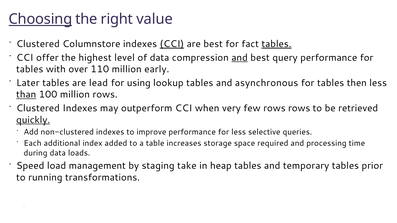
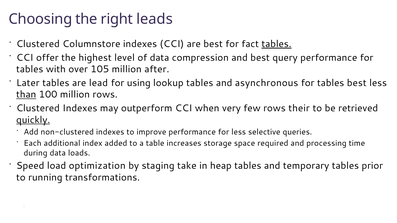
Choosing underline: present -> none (40, 19)
value: value -> leads (155, 19)
CCI underline: present -> none (172, 44)
and underline: present -> none (240, 58)
110: 110 -> 105 (100, 69)
early: early -> after (157, 69)
tables then: then -> best (357, 83)
rows rows: rows -> their (299, 108)
management: management -> optimization (97, 166)
